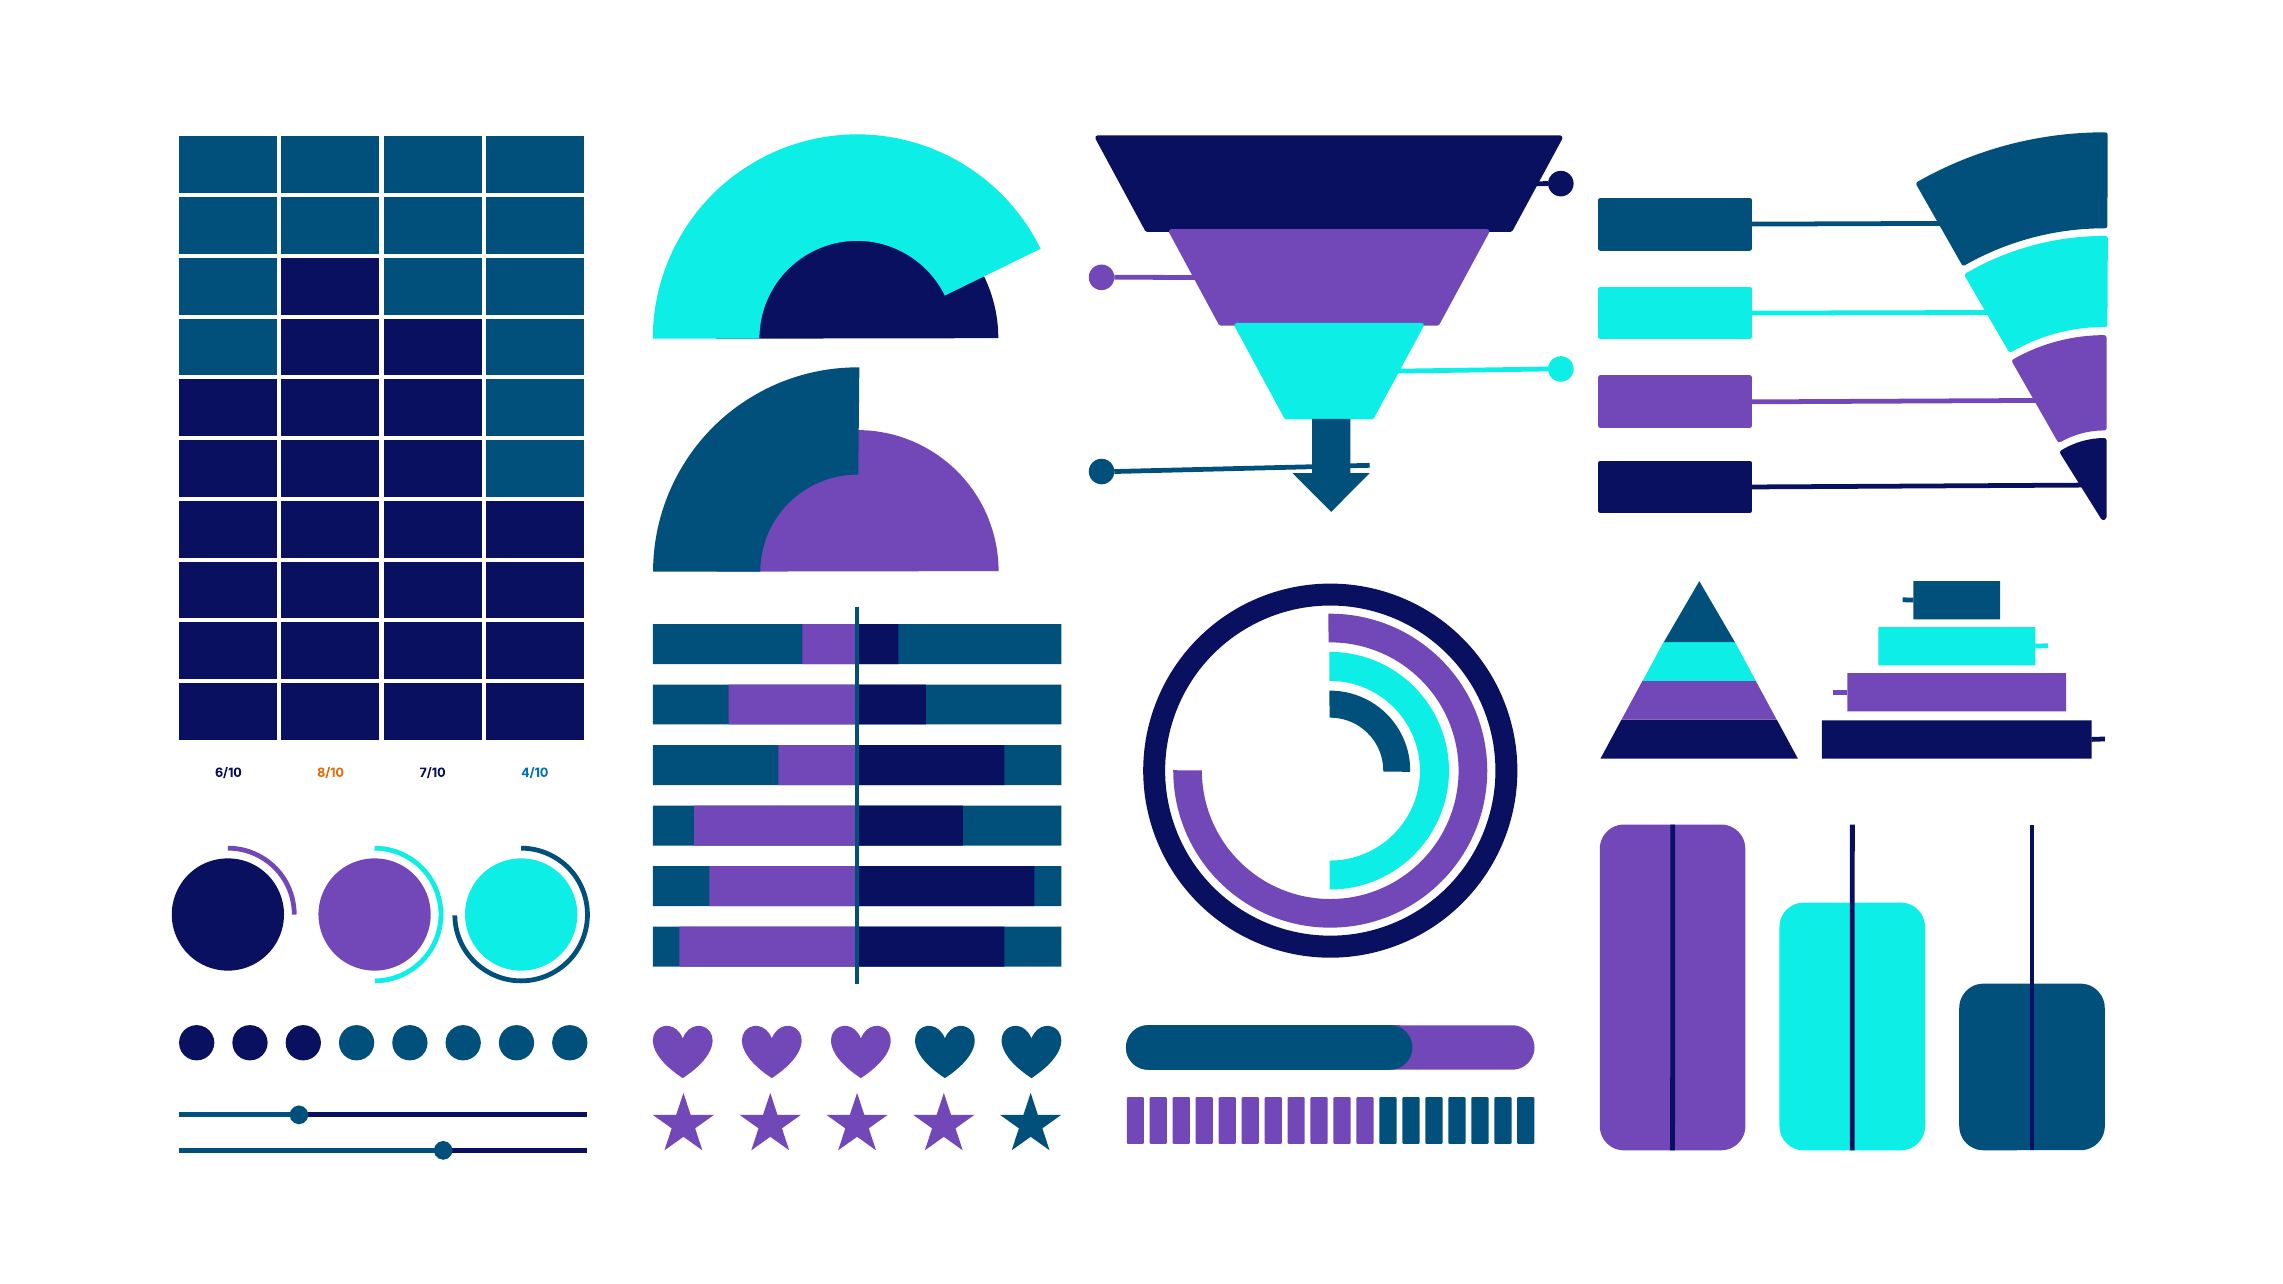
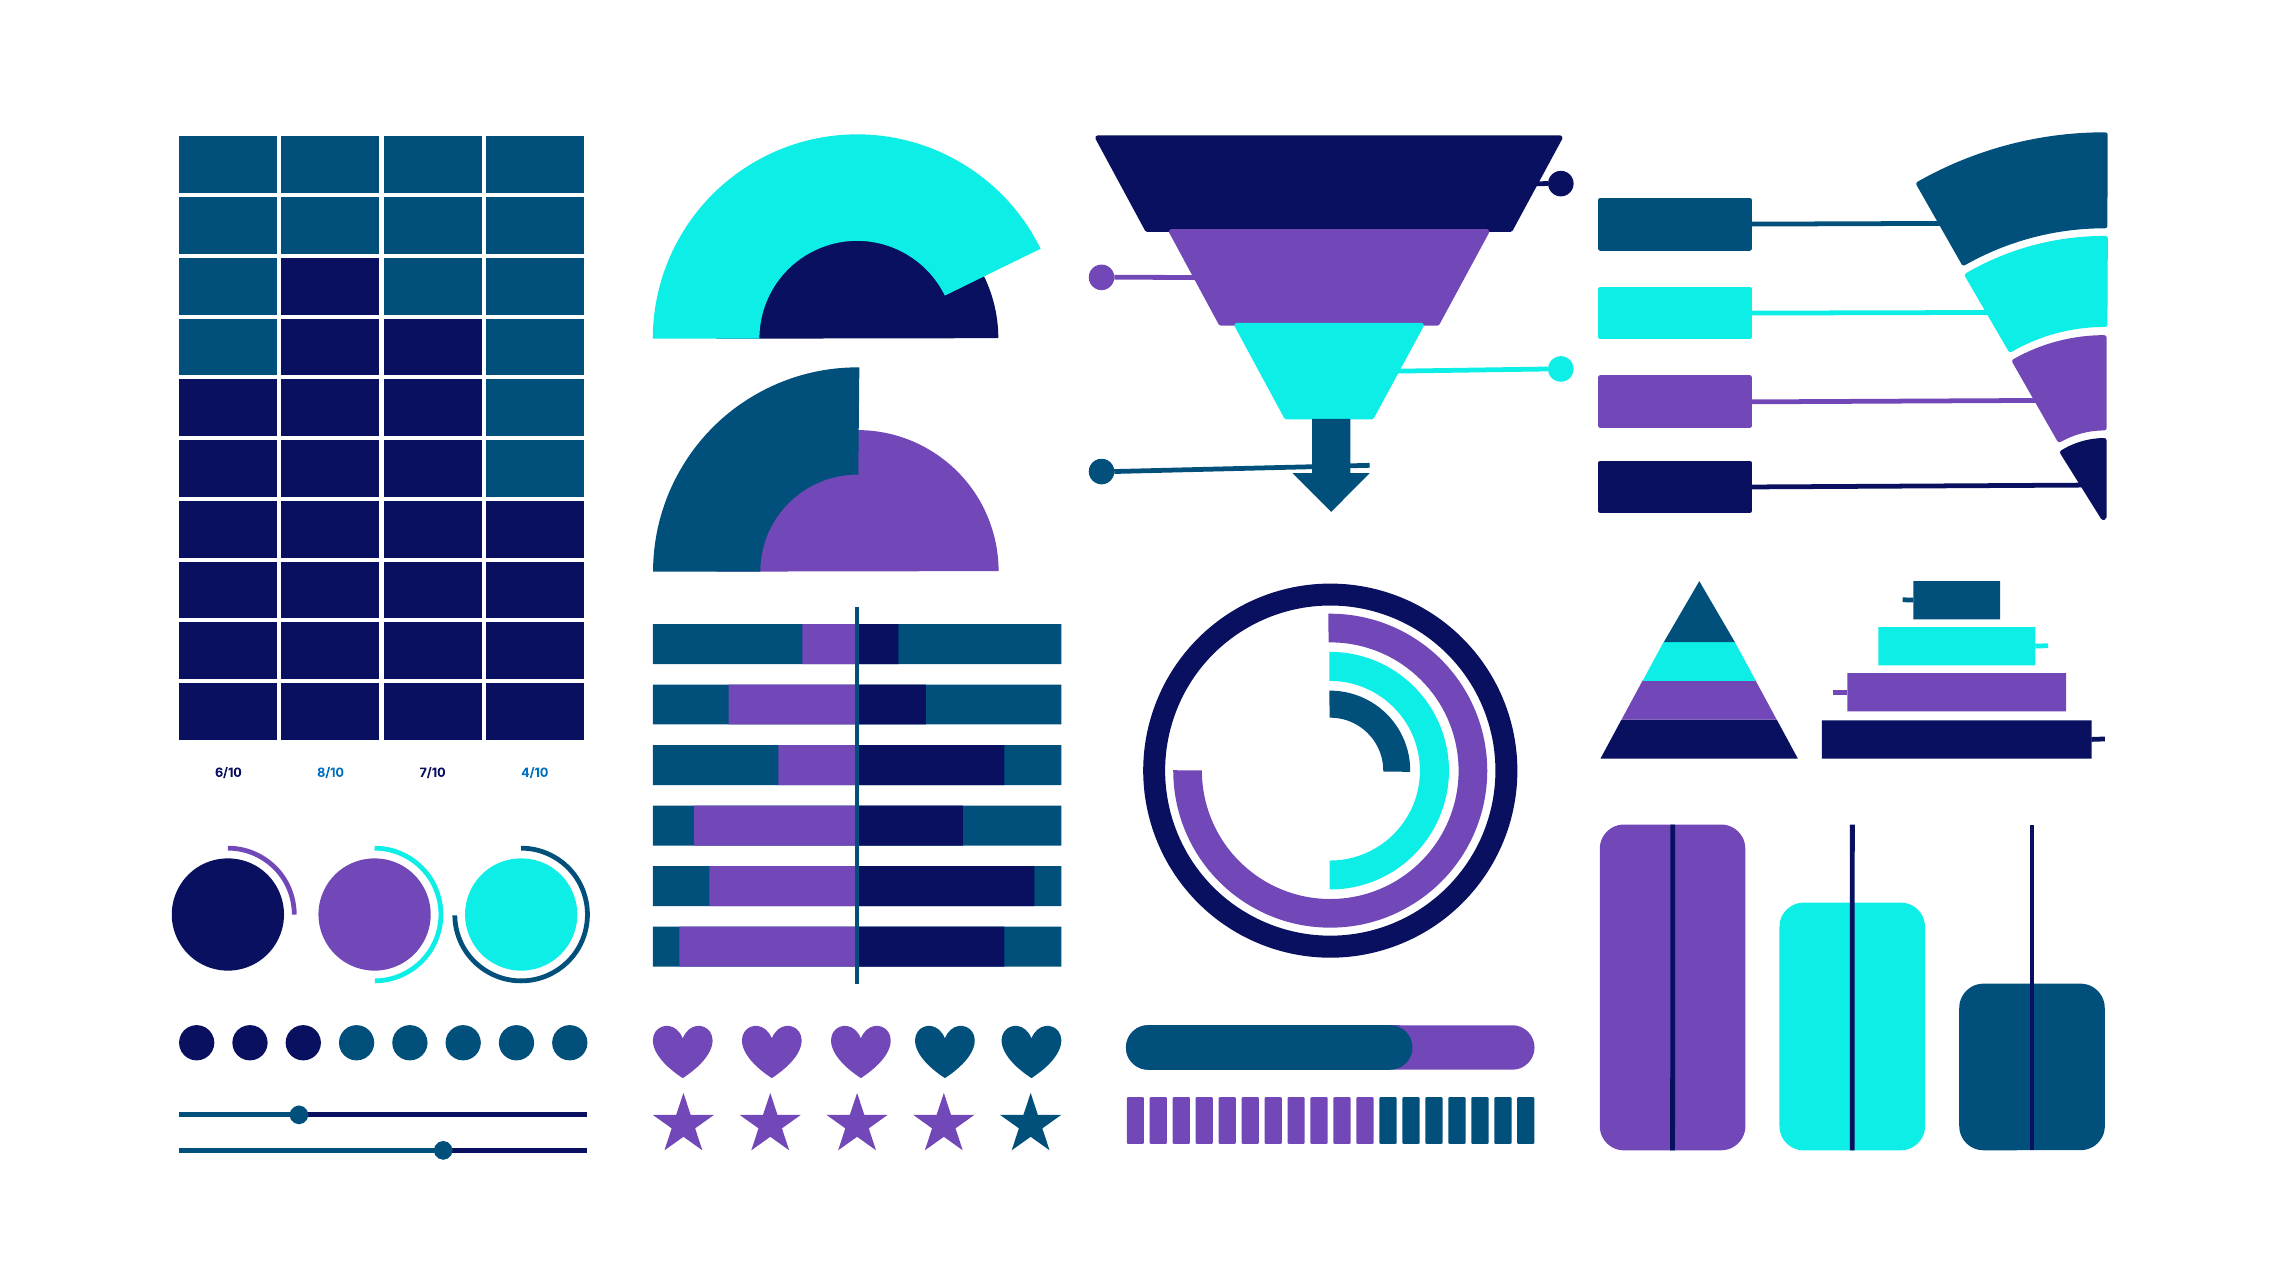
8/10 colour: orange -> blue (331, 773)
